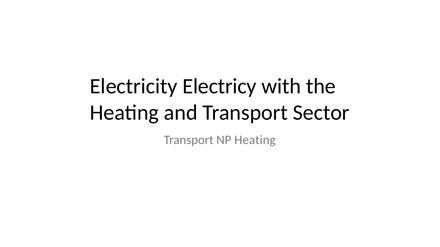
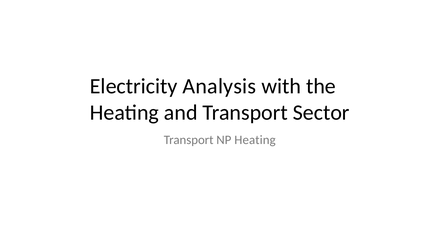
Electricy: Electricy -> Analysis (219, 86)
